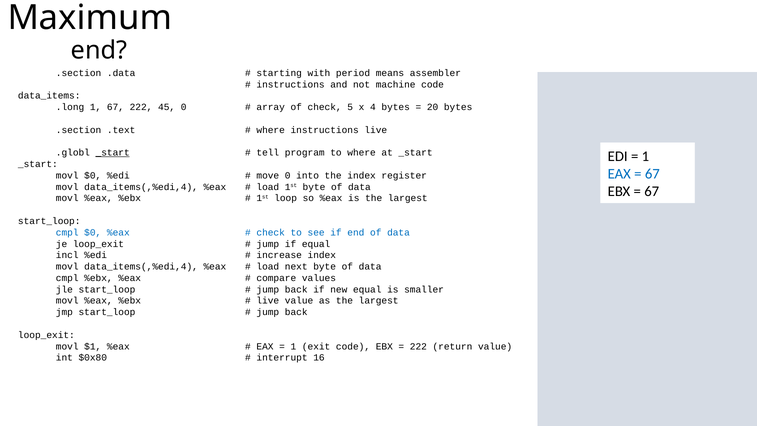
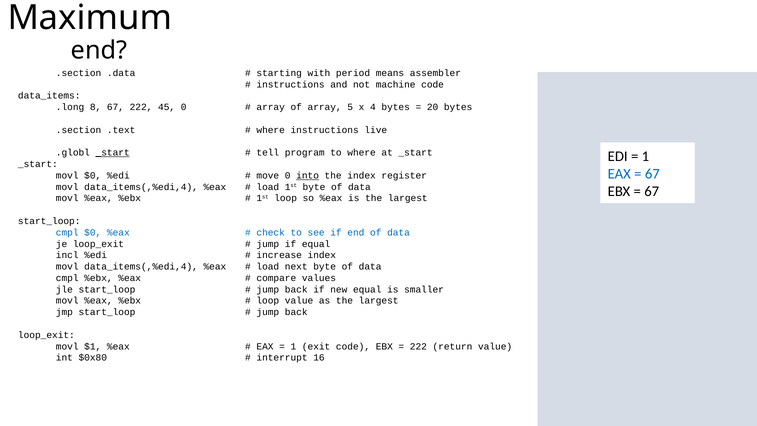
.long 1: 1 -> 8 (96, 107)
of check: check -> array (325, 107)
into underline: none -> present (308, 176)
live: live -> loop (268, 301)
